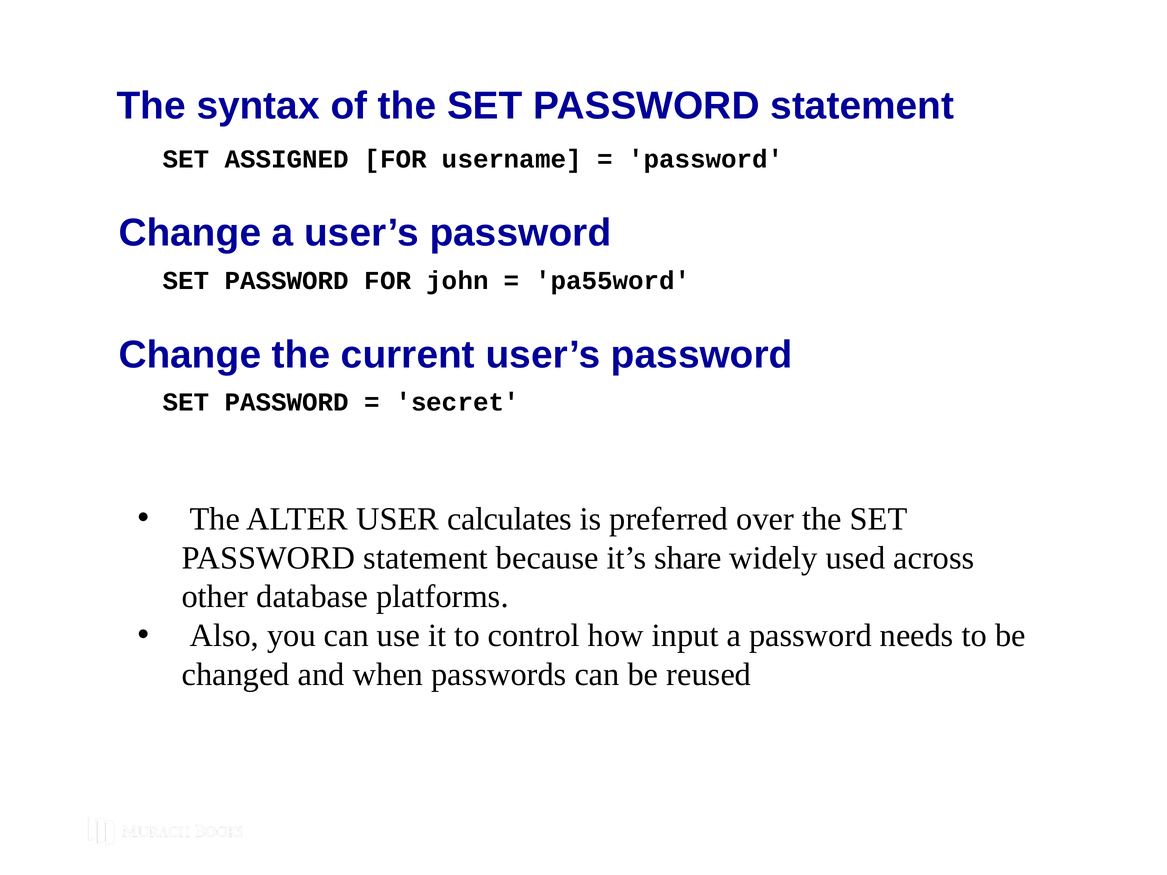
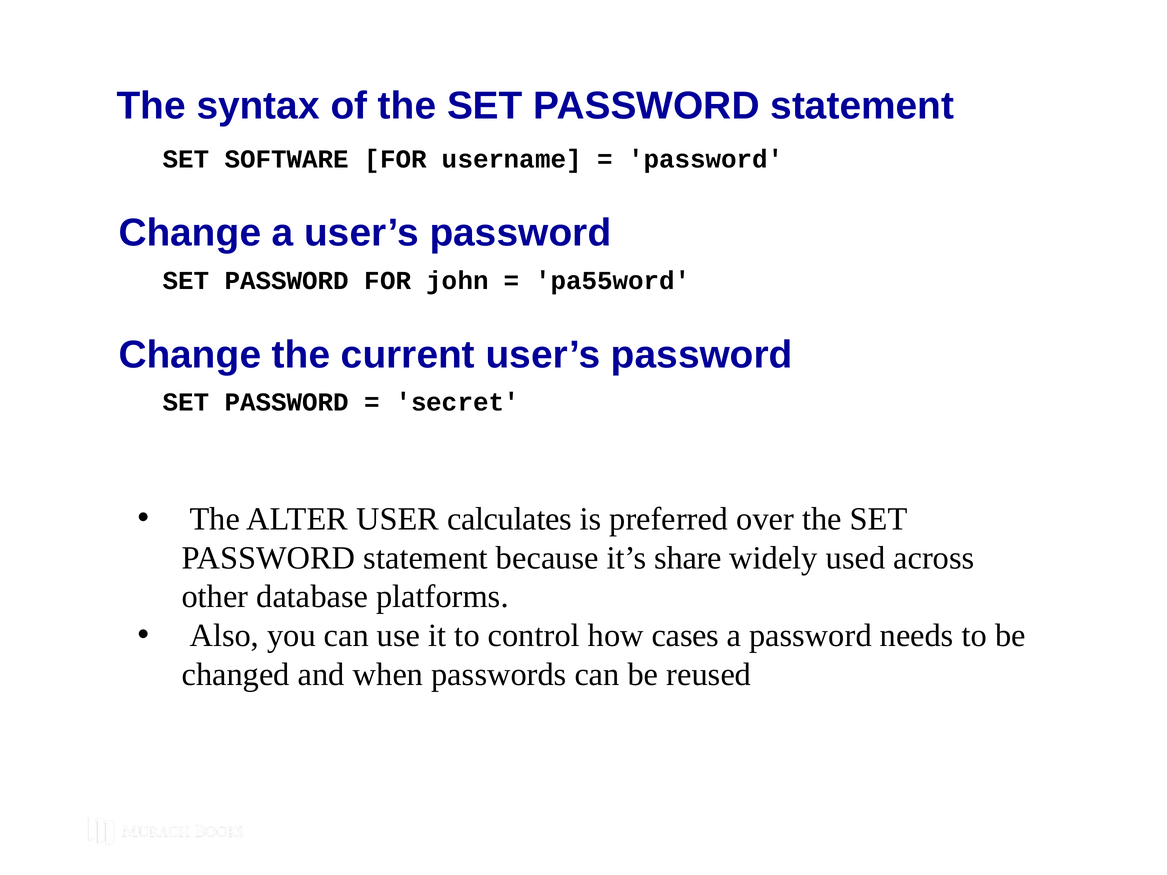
ASSIGNED: ASSIGNED -> SOFTWARE (287, 159)
input: input -> cases (685, 636)
